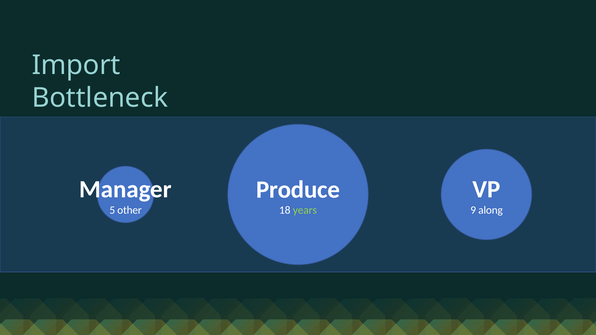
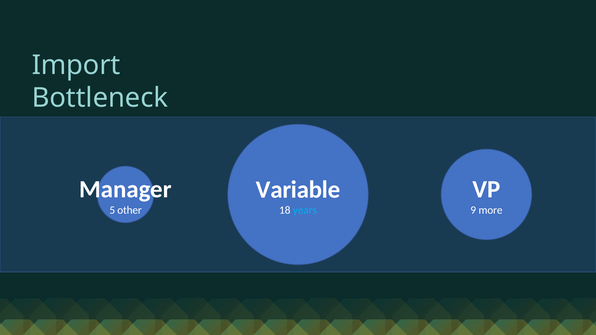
Produce: Produce -> Variable (298, 190)
along: along -> more (491, 210)
years colour: light green -> light blue (305, 210)
